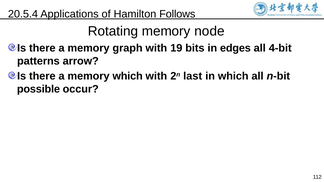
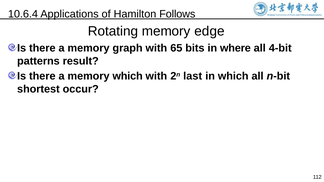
20.5.4: 20.5.4 -> 10.6.4 (23, 14)
node: node -> edge (209, 31)
19: 19 -> 65 (176, 48)
edges: edges -> where (235, 48)
arrow: arrow -> result (81, 61)
possible: possible -> shortest (38, 89)
